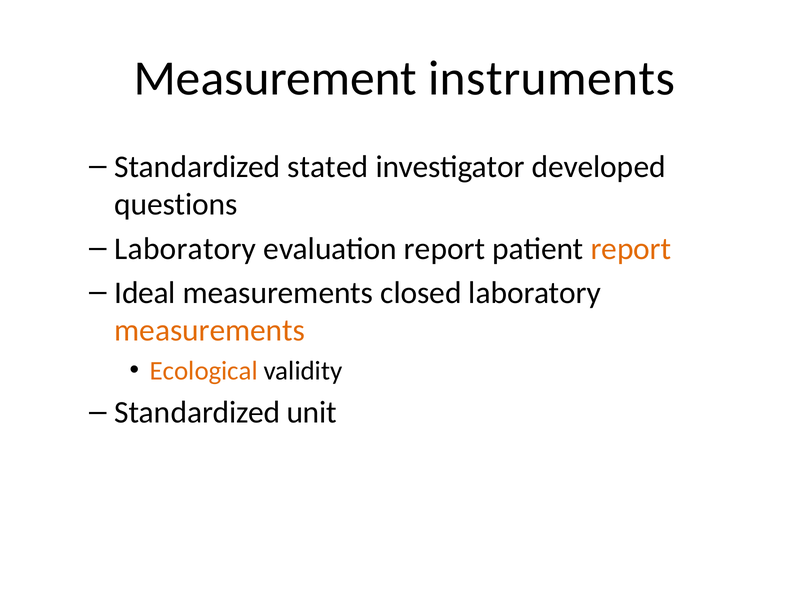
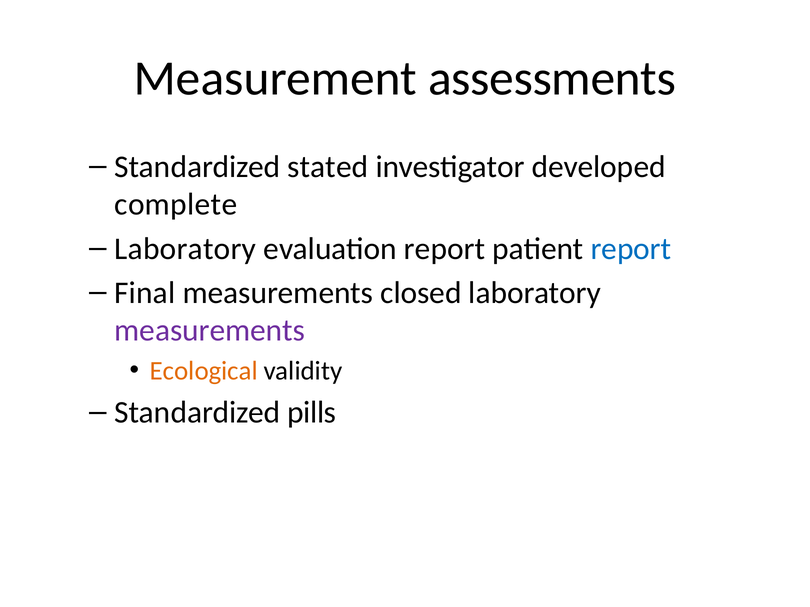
instruments: instruments -> assessments (552, 78)
questions: questions -> complete (176, 205)
report colour: orange -> blue (631, 249)
Ideal: Ideal -> Final (145, 293)
measurements colour: orange -> purple (210, 331)
unit: unit -> pills (312, 413)
